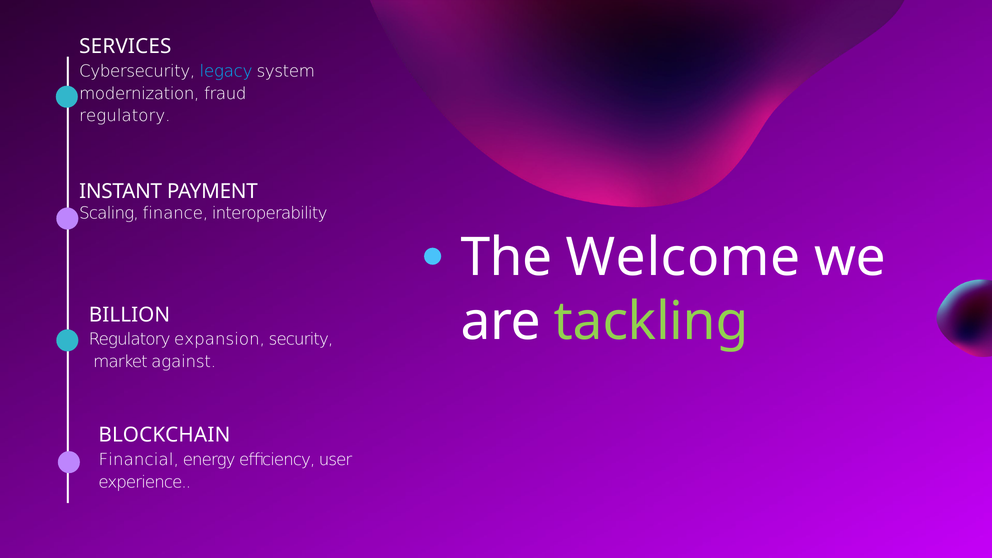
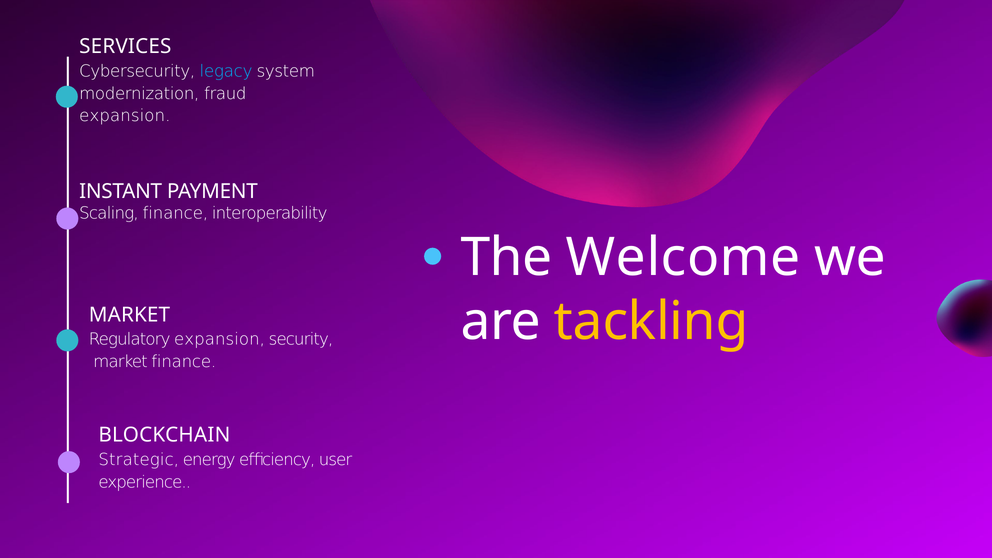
regulatory: regulatory -> expansion (125, 116)
tackling colour: light green -> yellow (651, 322)
BILLION: BILLION -> MARKET (129, 315)
market against: against -> finance (184, 362)
Financial: Financial -> Strategic (139, 460)
